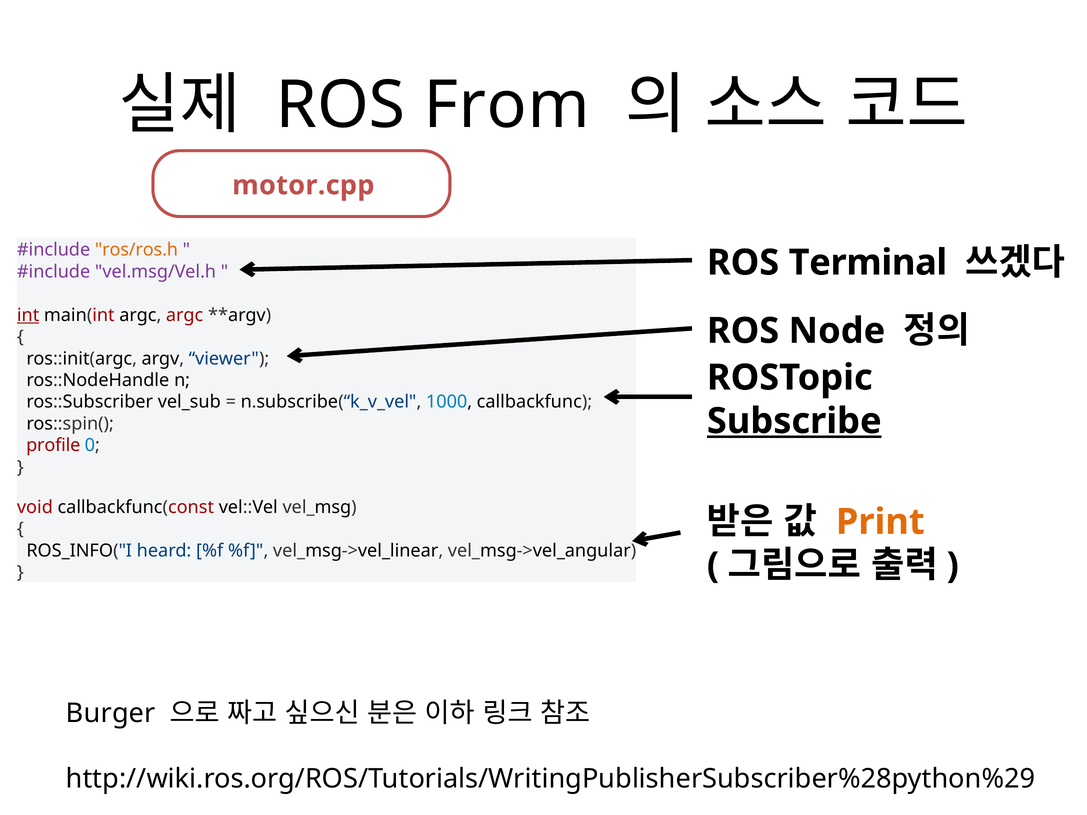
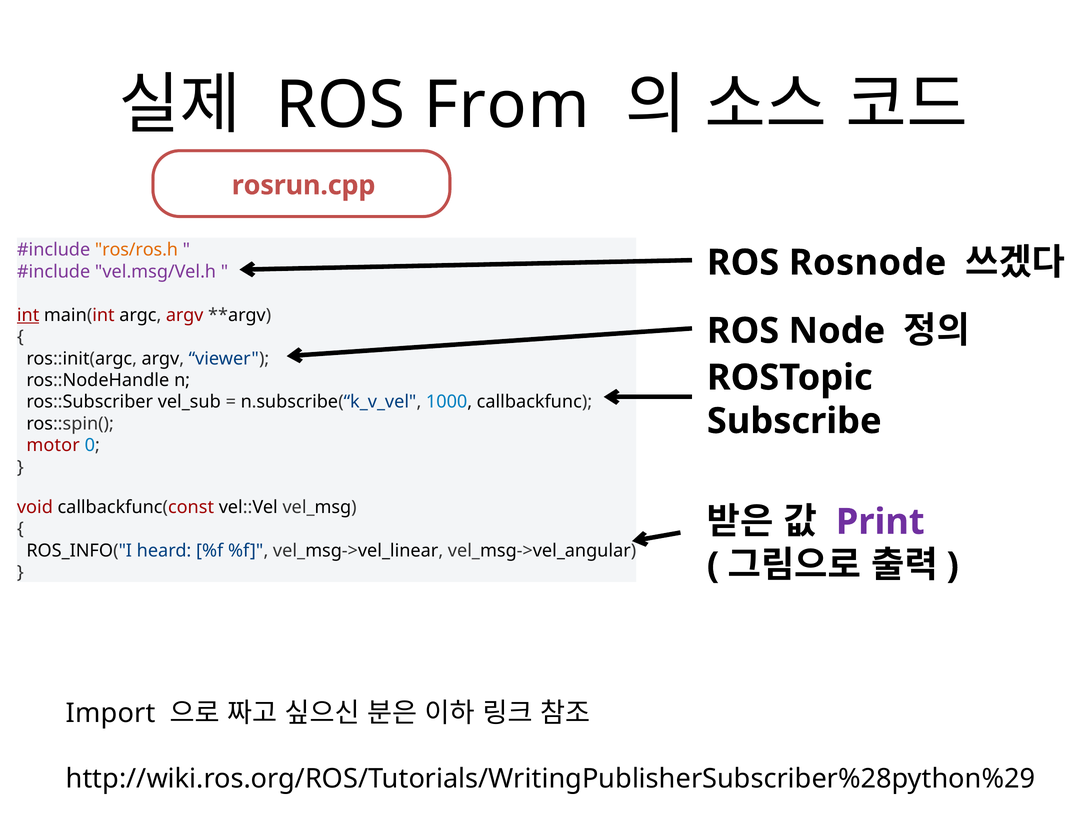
motor.cpp: motor.cpp -> rosrun.cpp (304, 185)
Terminal: Terminal -> Rosnode (868, 263)
argc argc: argc -> argv (185, 315)
Subscribe underline: present -> none (794, 421)
profile: profile -> motor (53, 446)
Print colour: orange -> purple (880, 522)
Burger: Burger -> Import (111, 714)
